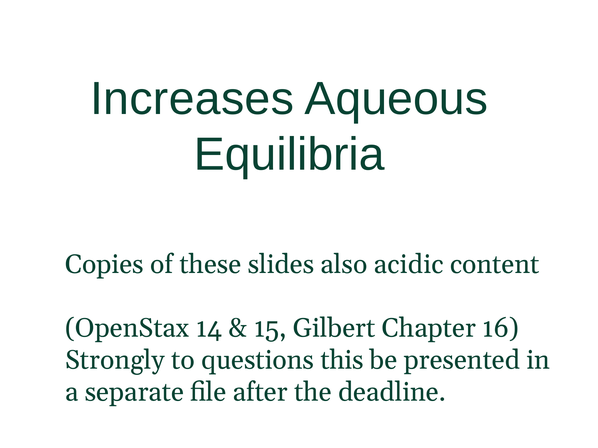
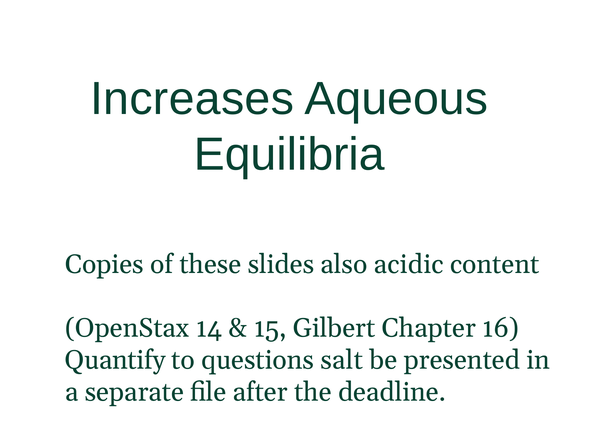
Strongly: Strongly -> Quantify (115, 360)
this: this -> salt (342, 360)
